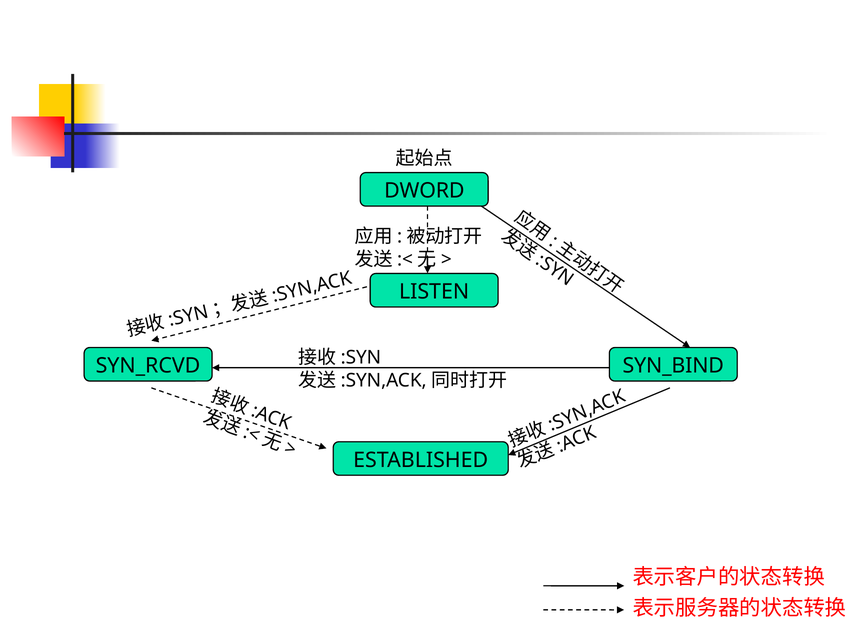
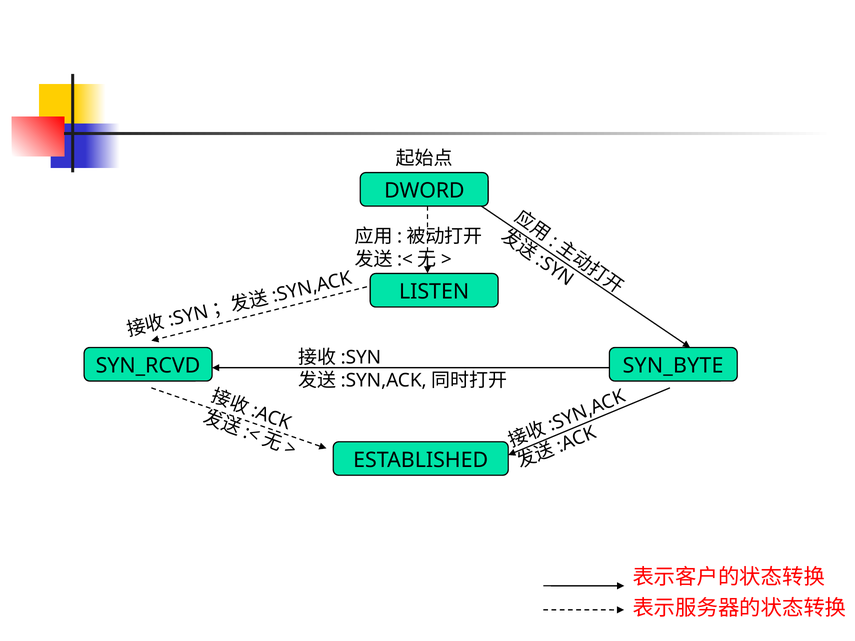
SYN_BIND: SYN_BIND -> SYN_BYTE (673, 366)
